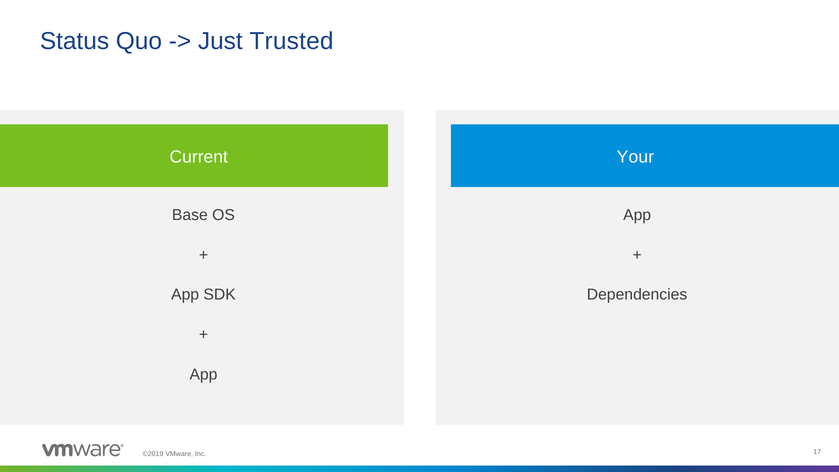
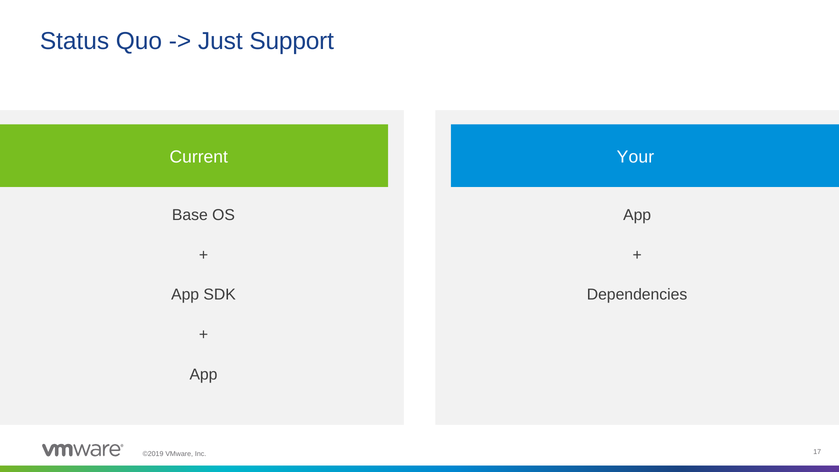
Trusted: Trusted -> Support (292, 41)
